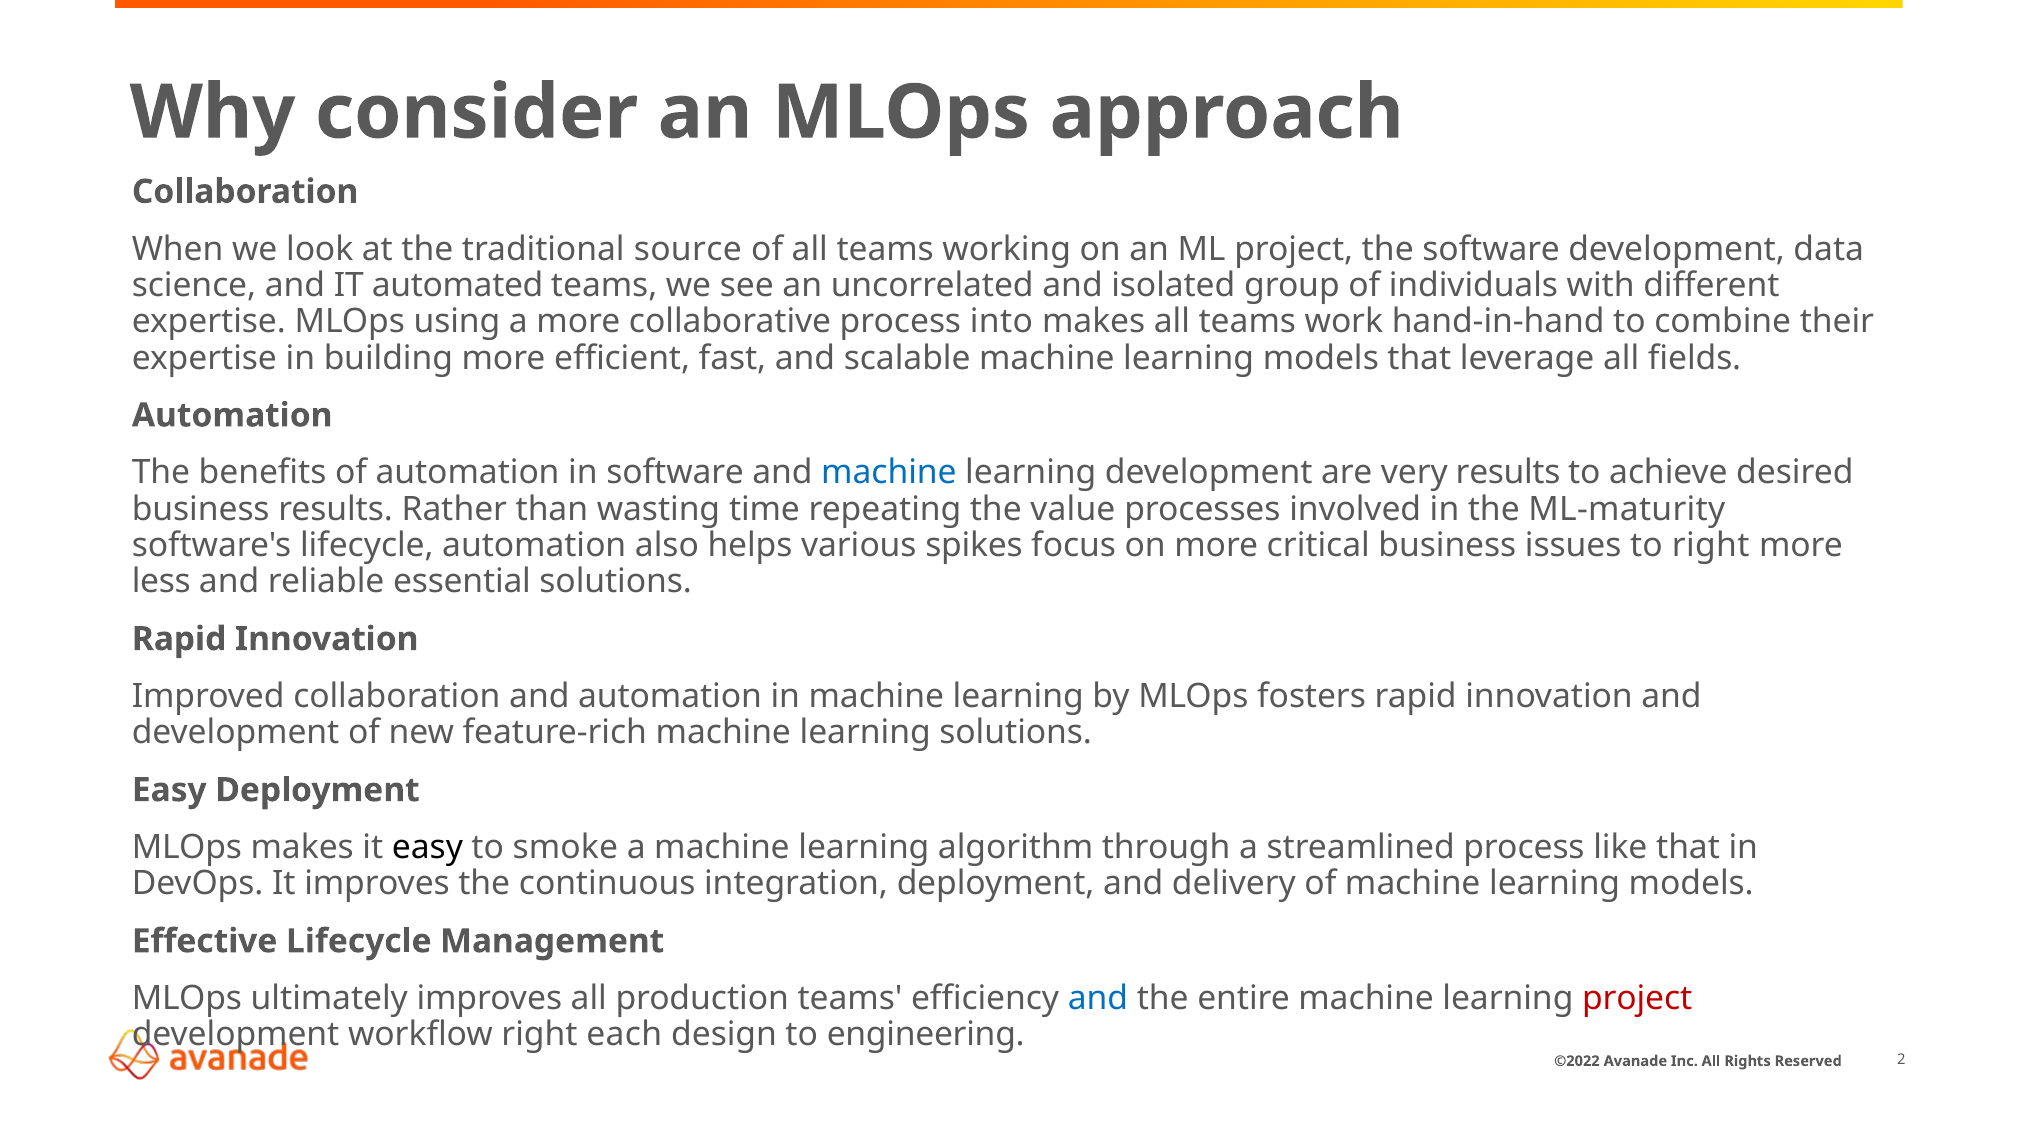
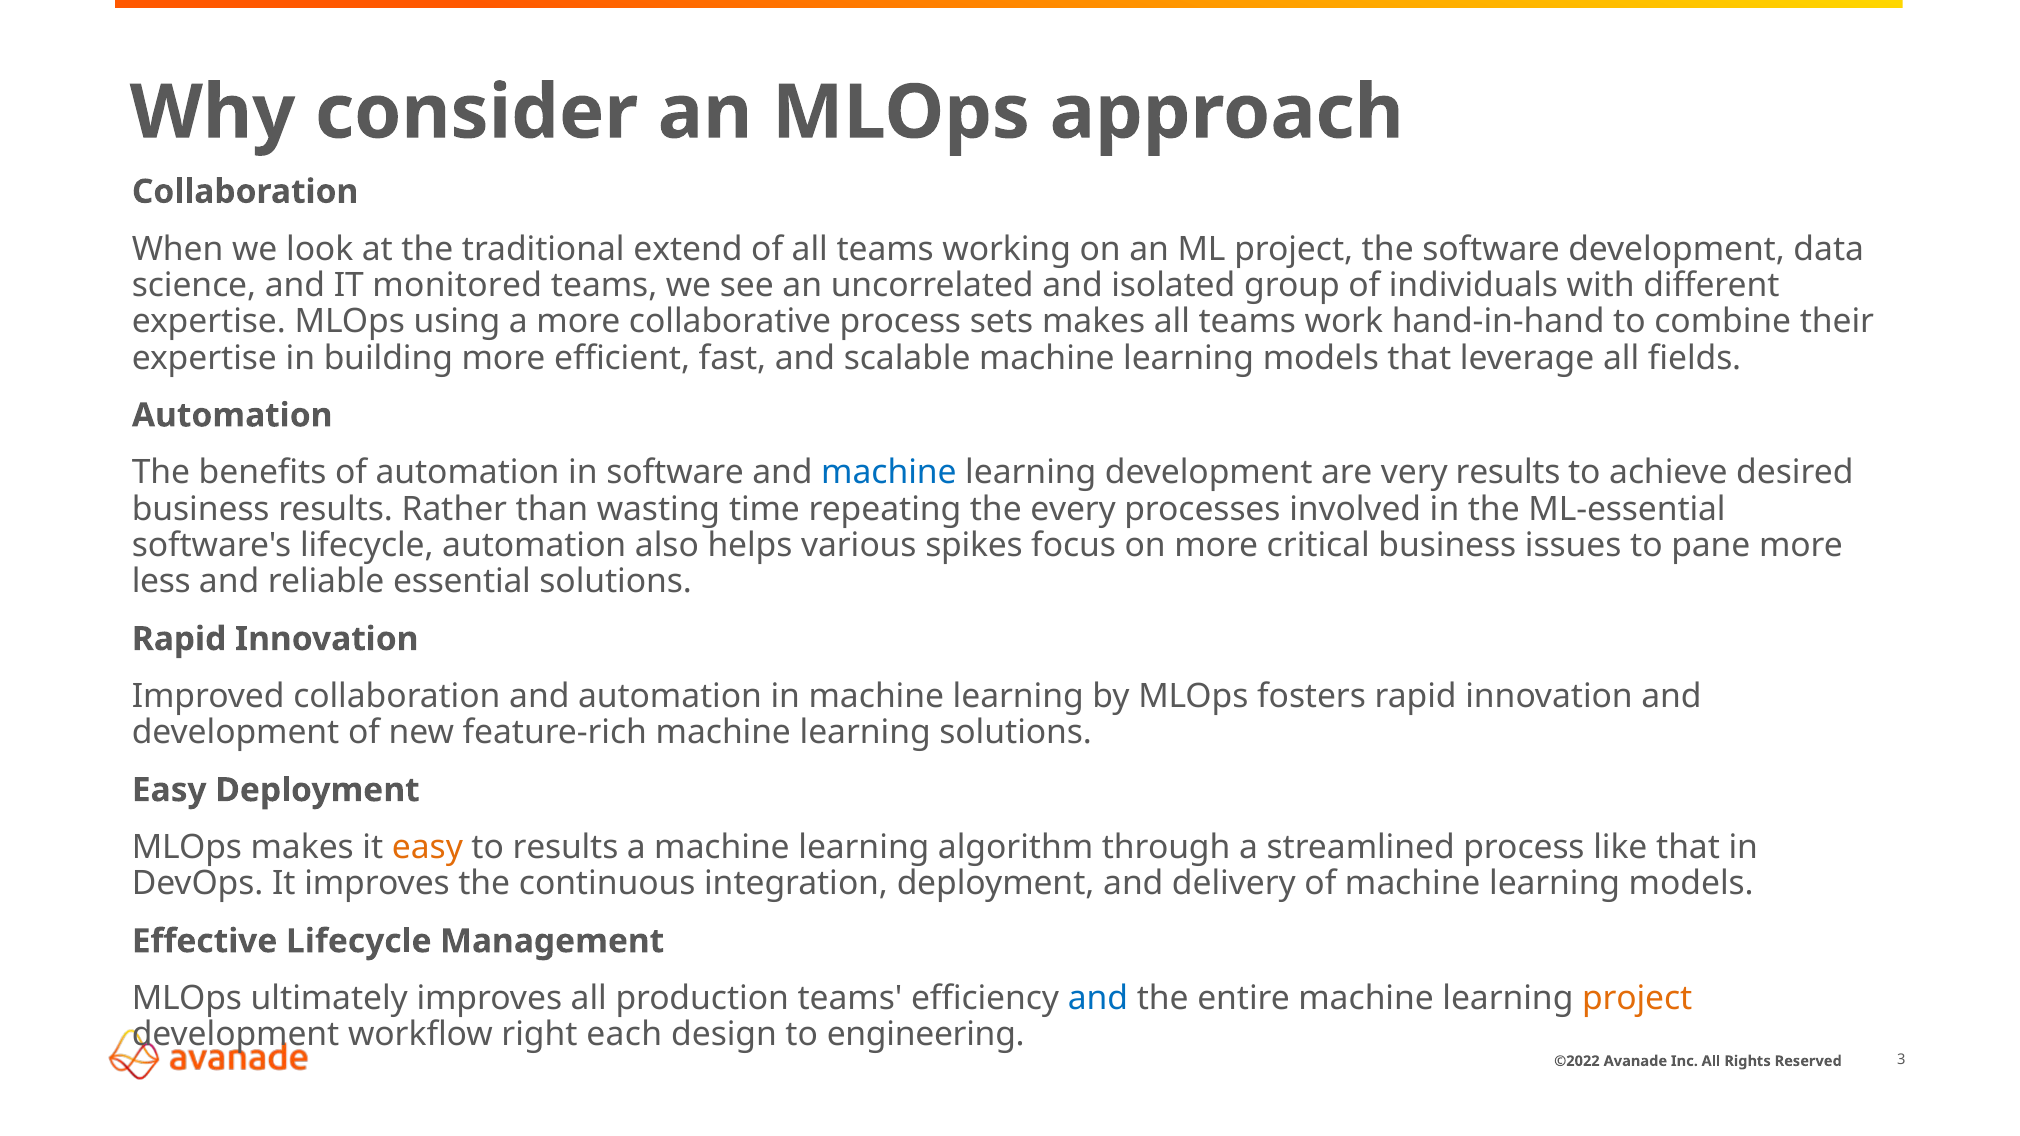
source: source -> extend (688, 249)
automated: automated -> monitored (457, 285)
into: into -> sets (1002, 322)
value: value -> every (1073, 509)
ML-maturity: ML-maturity -> ML-essential (1627, 509)
to right: right -> pane (1711, 546)
easy colour: black -> orange (427, 848)
to smoke: smoke -> results (565, 848)
project colour: red -> orange (1637, 999)
2: 2 -> 3 (1901, 1060)
